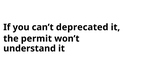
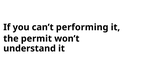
deprecated: deprecated -> performing (82, 27)
